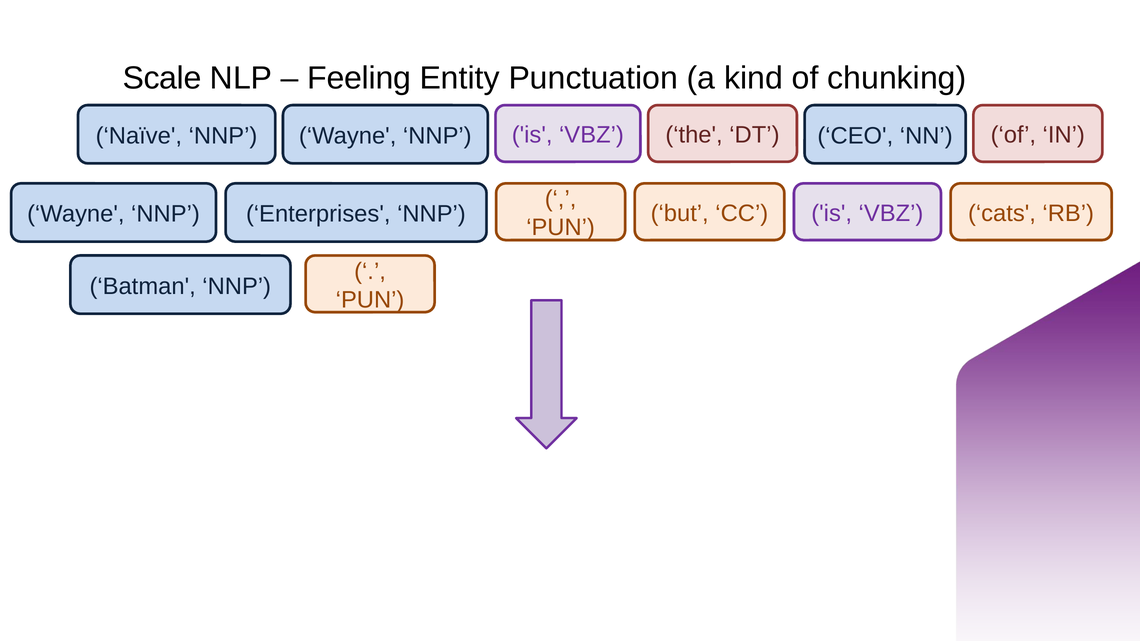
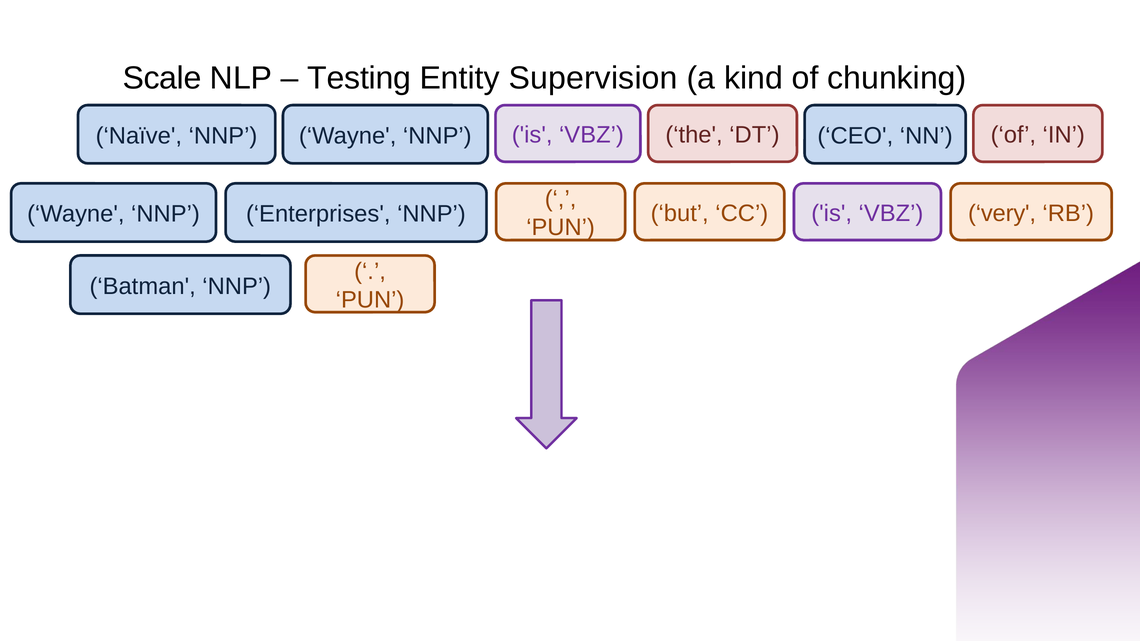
Feeling: Feeling -> Testing (359, 78)
Punctuation: Punctuation -> Supervision (593, 78)
cats: cats -> very (1002, 213)
